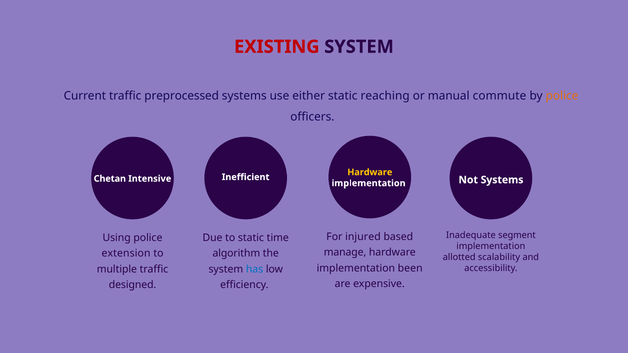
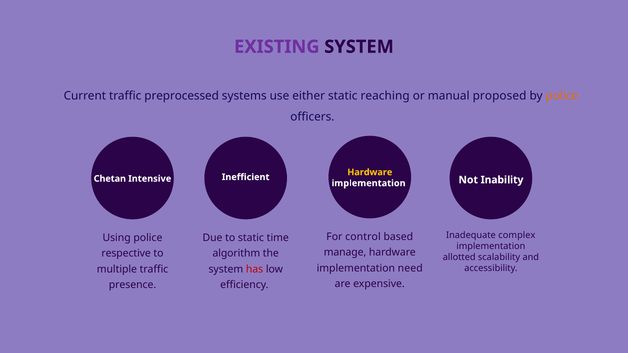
EXISTING colour: red -> purple (277, 47)
commute: commute -> proposed (500, 96)
Not Systems: Systems -> Inability (502, 180)
segment: segment -> complex (517, 235)
injured: injured -> control (363, 237)
extension: extension -> respective (126, 254)
been: been -> need (410, 268)
has colour: blue -> red (255, 269)
designed: designed -> presence (133, 285)
